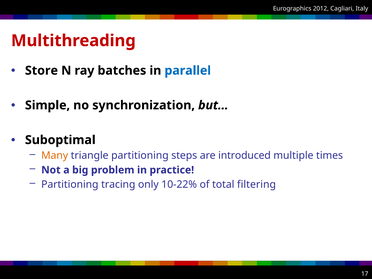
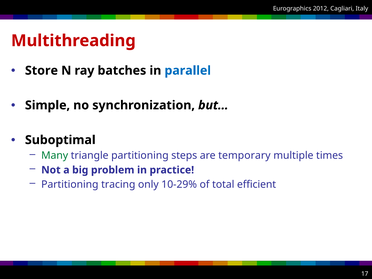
Many colour: orange -> green (55, 156)
introduced: introduced -> temporary (244, 156)
10-22%: 10-22% -> 10-29% (179, 184)
filtering: filtering -> efficient (257, 184)
